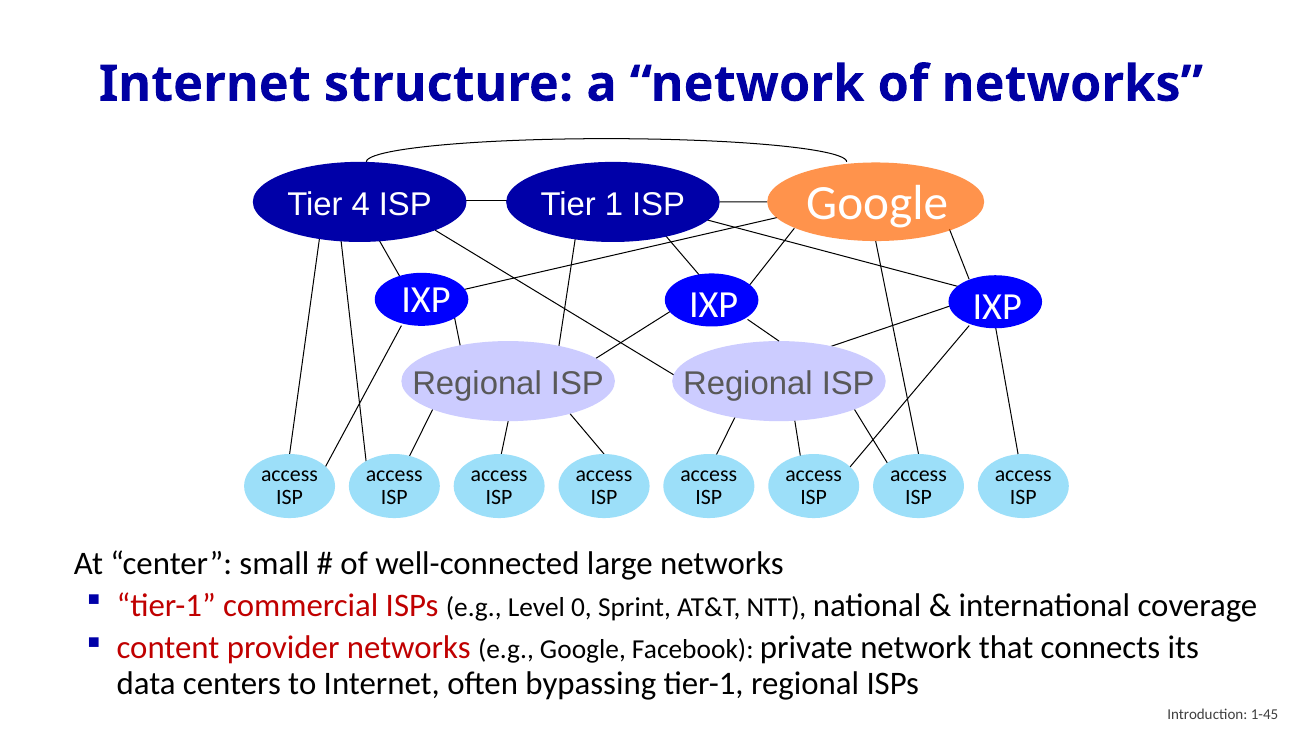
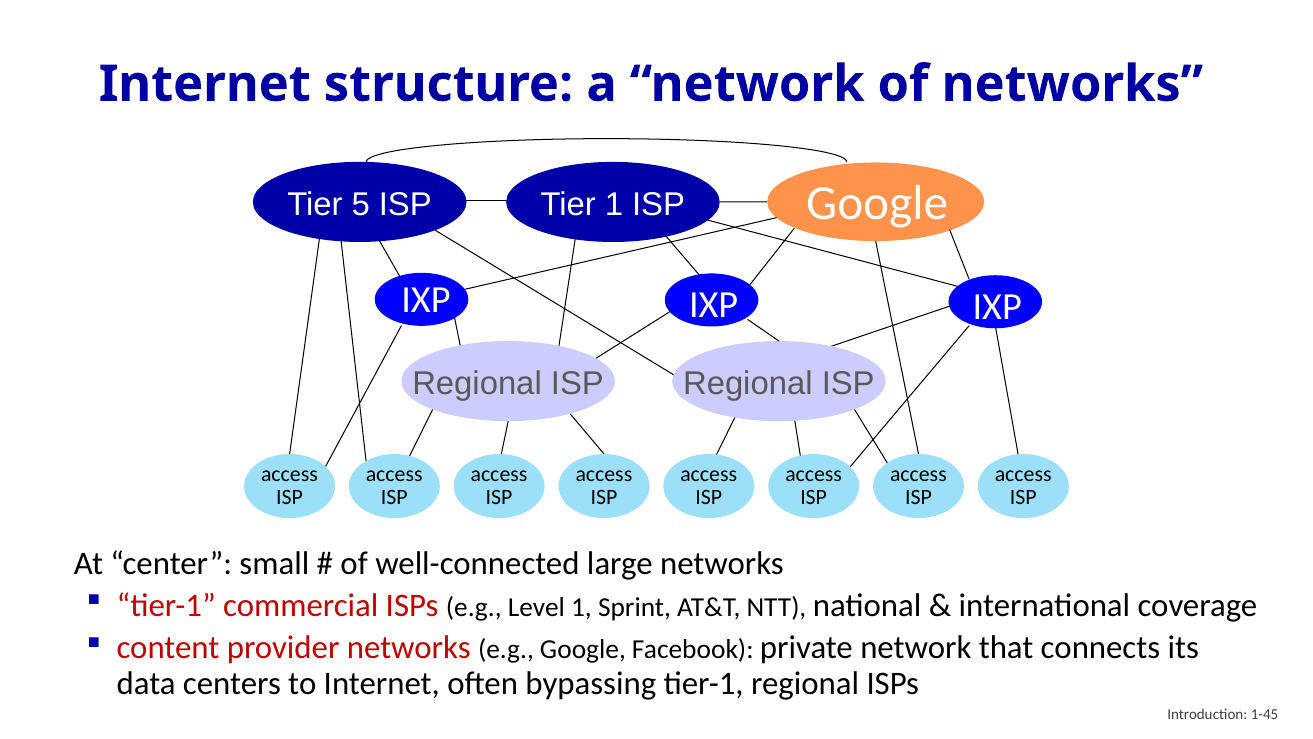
4: 4 -> 5 (361, 204)
Level 0: 0 -> 1 (581, 607)
